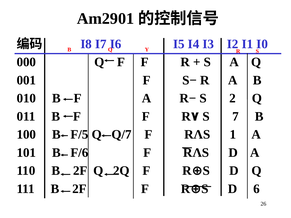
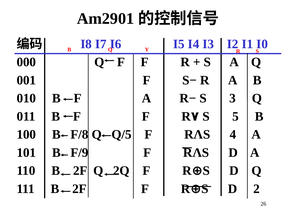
2: 2 -> 3 (233, 98)
7: 7 -> 5 (235, 117)
F/5: F/5 -> F/8 (79, 135)
Q/7: Q/7 -> Q/5 (122, 135)
1: 1 -> 4 (233, 135)
F/6: F/6 -> F/9 (79, 153)
6: 6 -> 2 (257, 189)
